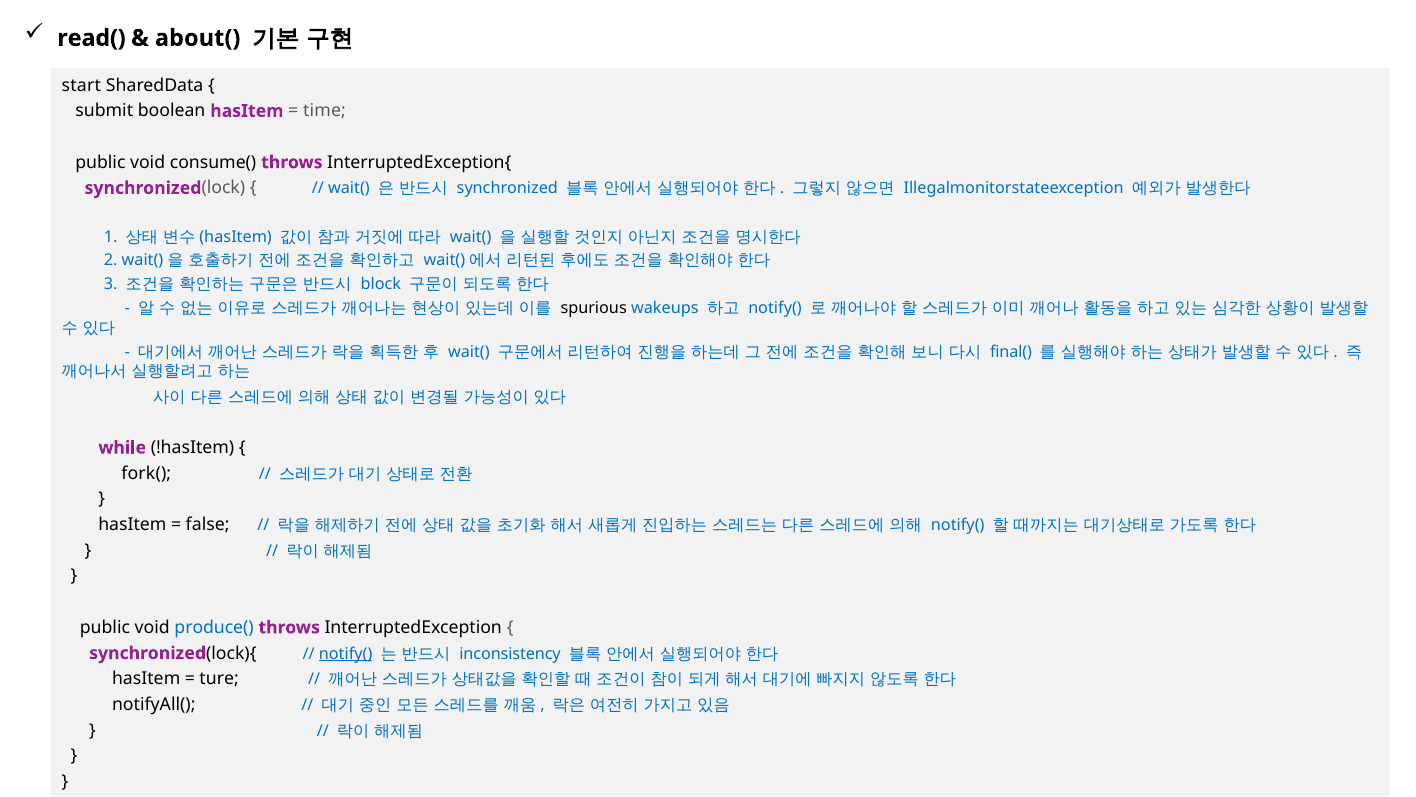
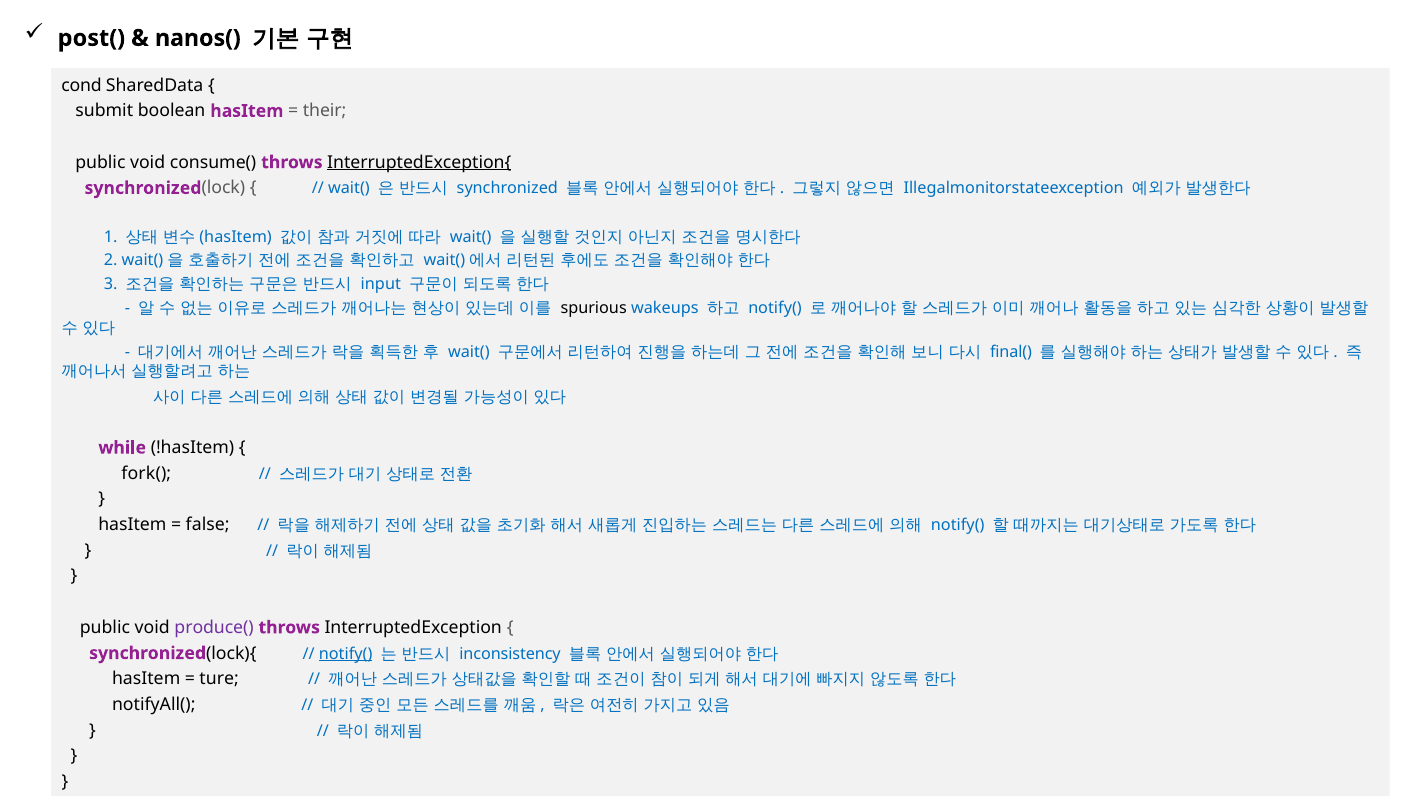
read(: read( -> post( (91, 38)
about(: about( -> nanos( (198, 38)
start: start -> cond (82, 85)
time: time -> their (325, 111)
InterruptedException{ underline: none -> present (419, 162)
block: block -> input (381, 284)
produce( colour: blue -> purple (214, 627)
